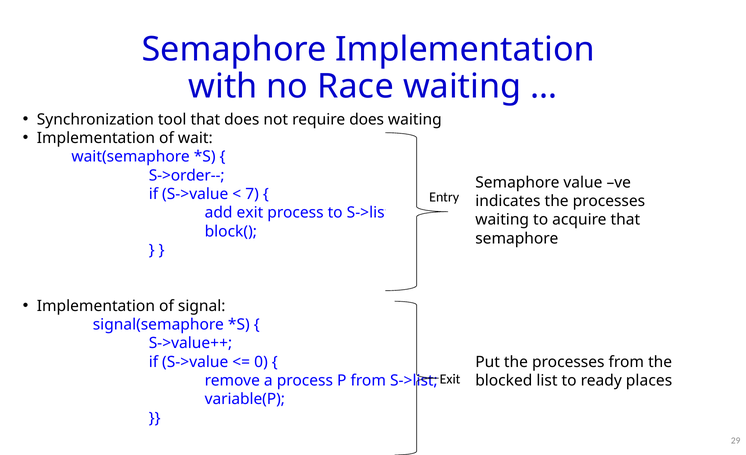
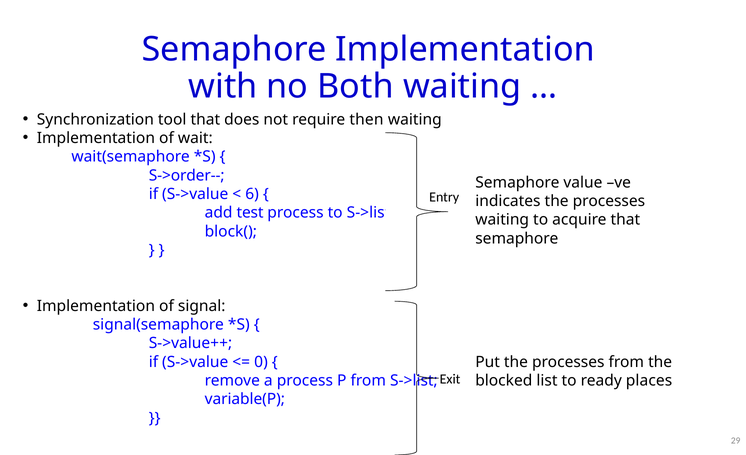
Race: Race -> Both (356, 86)
require does: does -> then (366, 119)
7: 7 -> 6 (252, 194)
add exit: exit -> test (250, 213)
